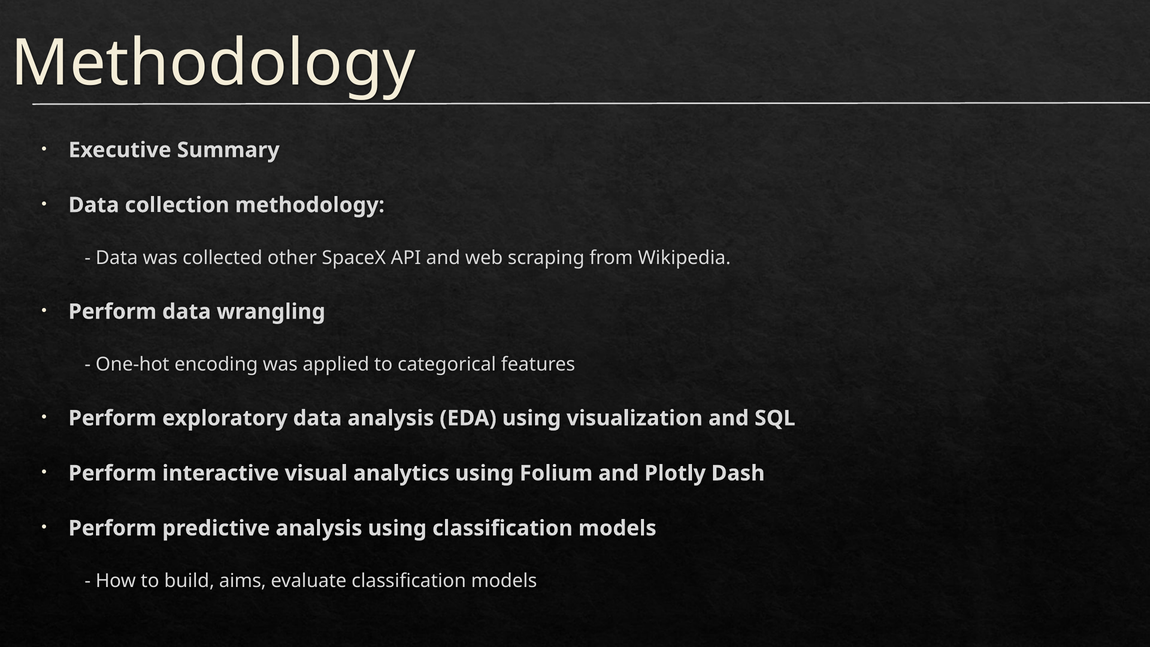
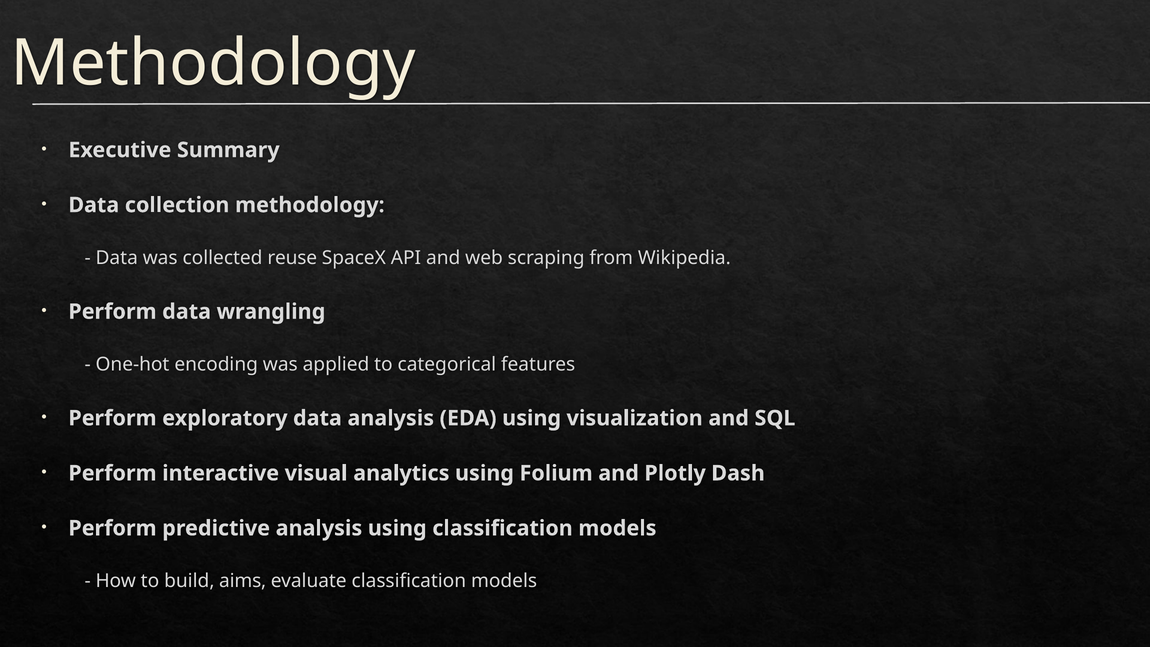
other: other -> reuse (292, 258)
